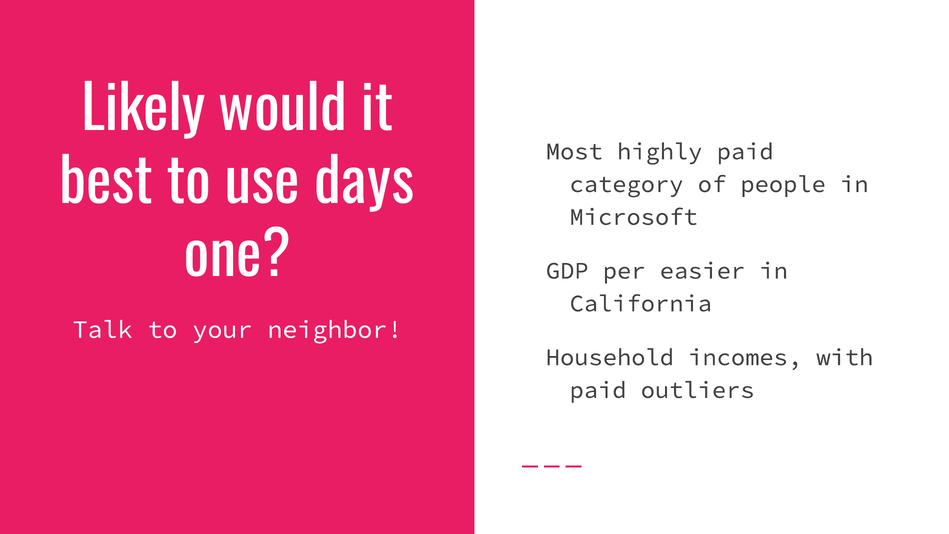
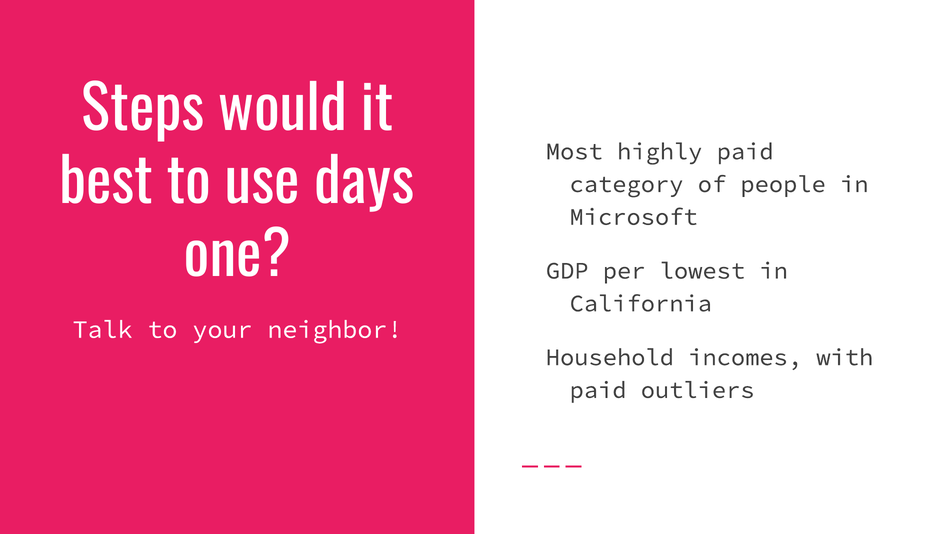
Likely: Likely -> Steps (143, 110)
easier: easier -> lowest (702, 271)
